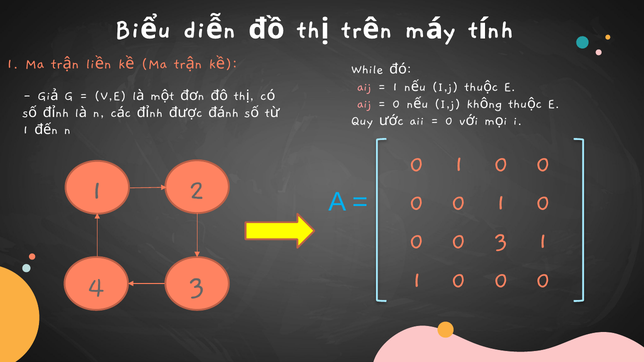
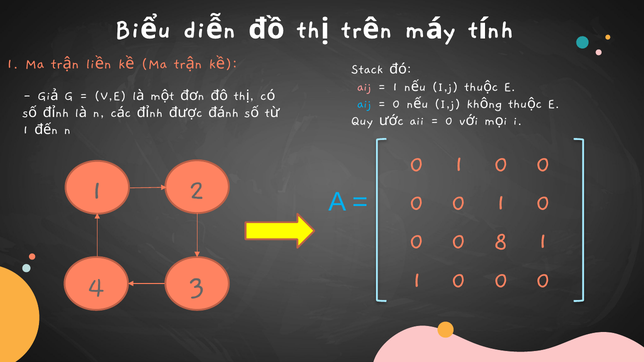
While: While -> Stack (367, 69)
aij colour: pink -> light blue (364, 104)
0 3: 3 -> 8 (501, 241)
